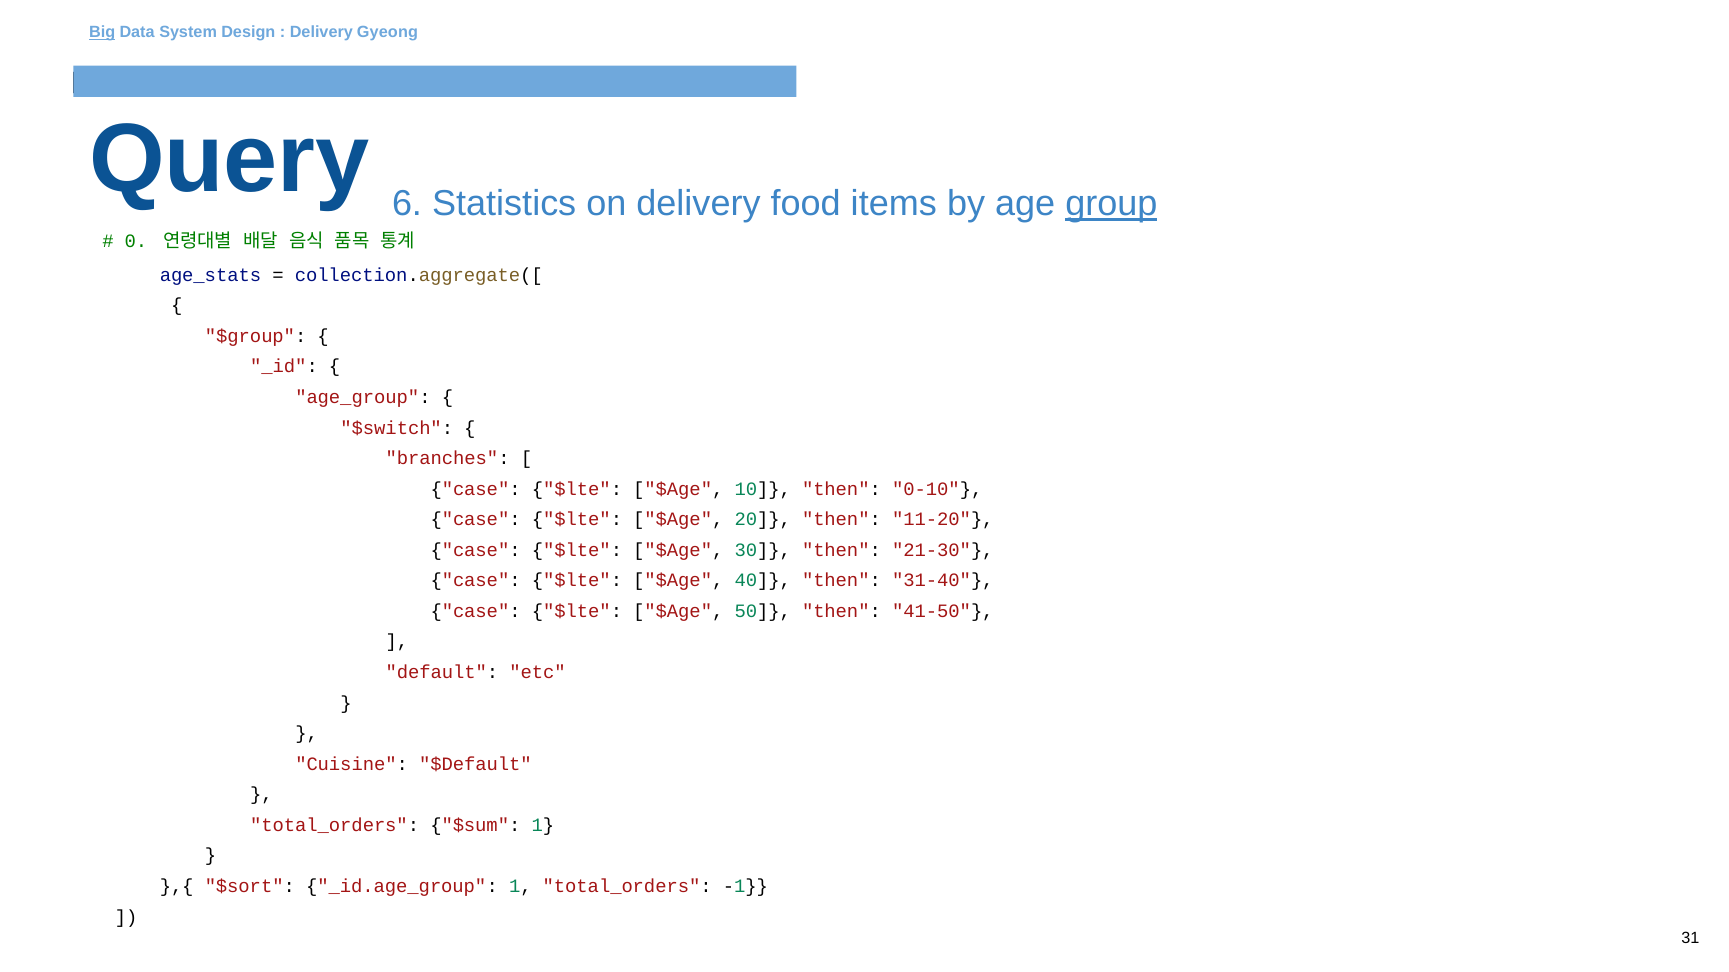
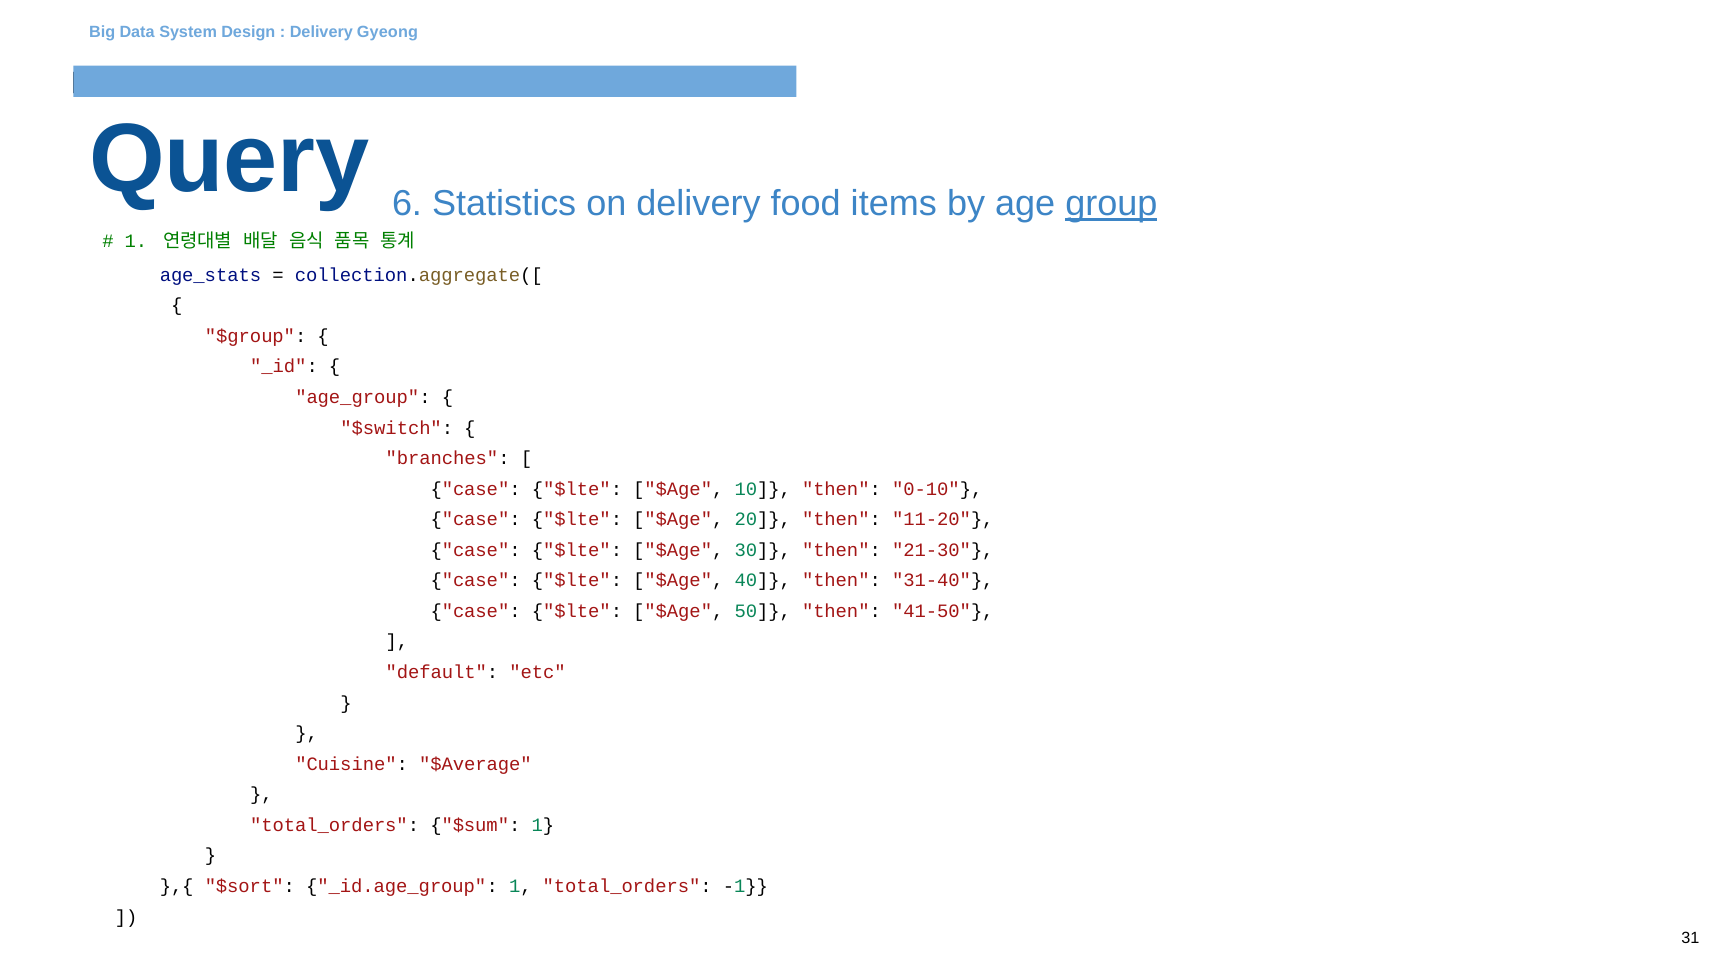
Big underline: present -> none (102, 32)
0: 0 -> 1 (136, 242)
$Default: $Default -> $Average (475, 764)
